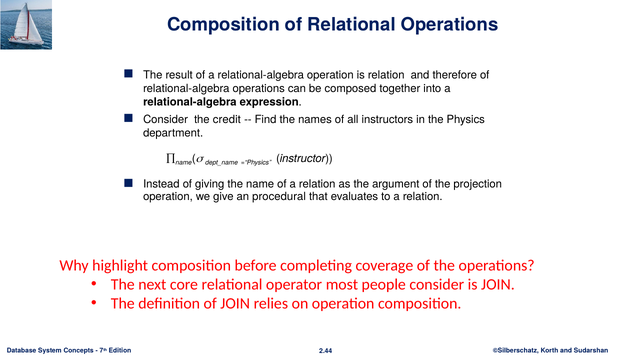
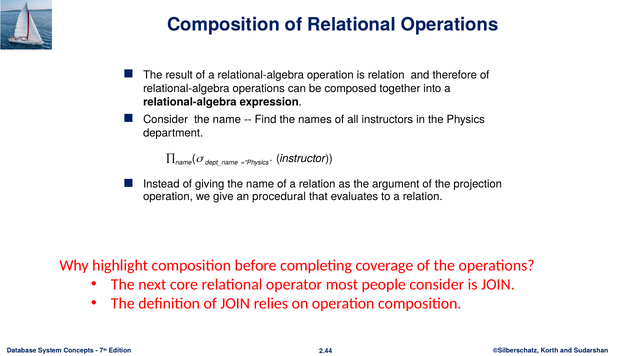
Consider the credit: credit -> name (227, 119)
